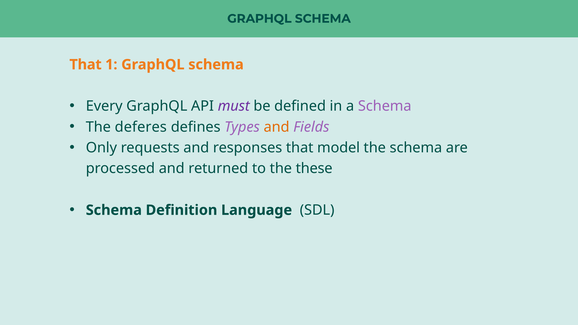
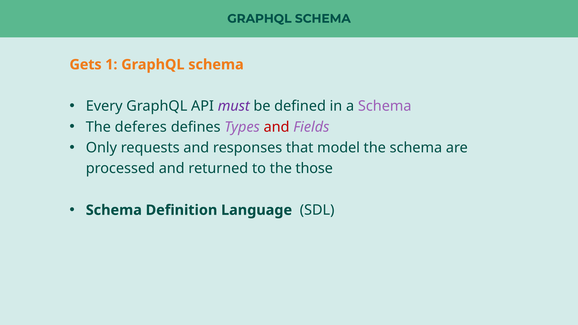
That: That -> Gets (86, 65)
and colour: orange -> red (277, 127)
these: these -> those (314, 169)
